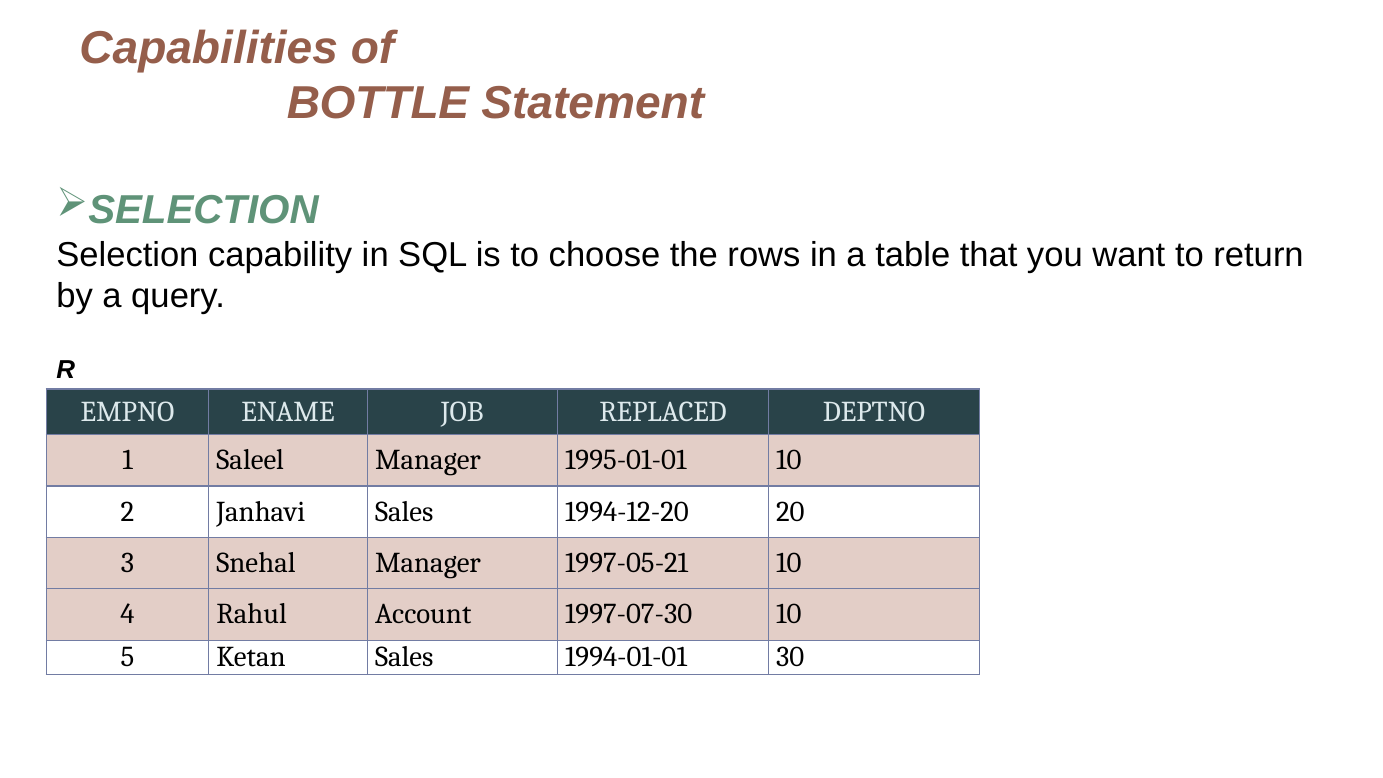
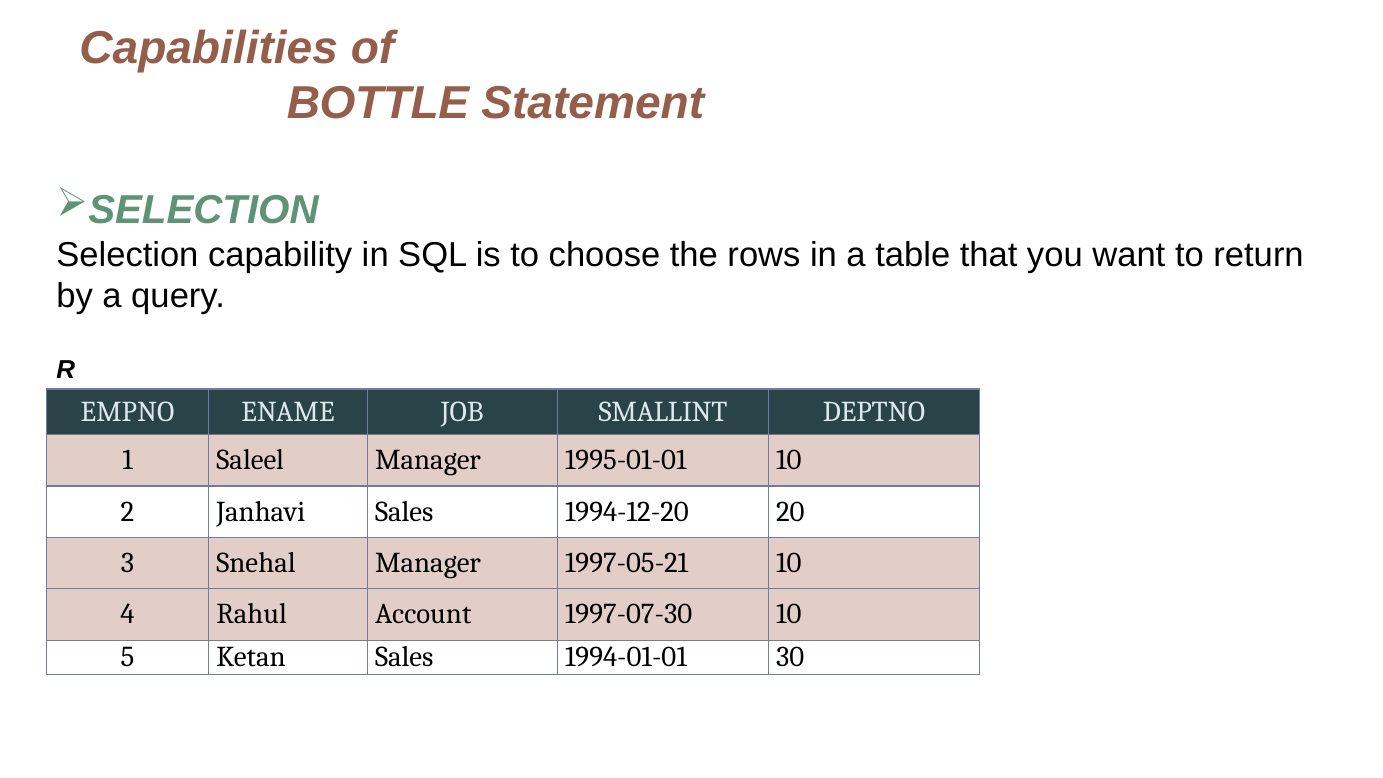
REPLACED: REPLACED -> SMALLINT (663, 412)
